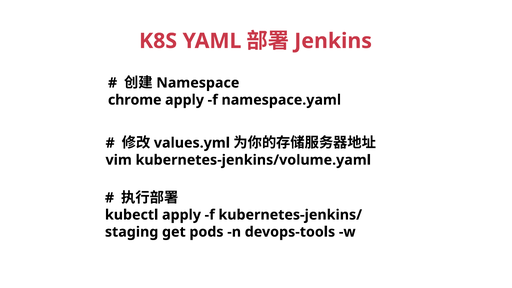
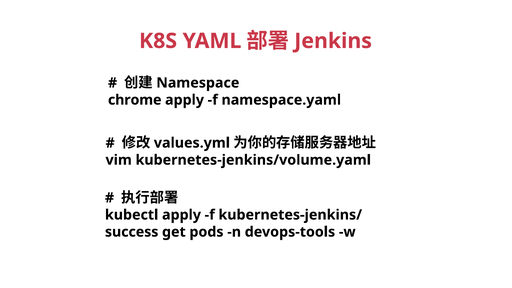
staging: staging -> success (132, 232)
